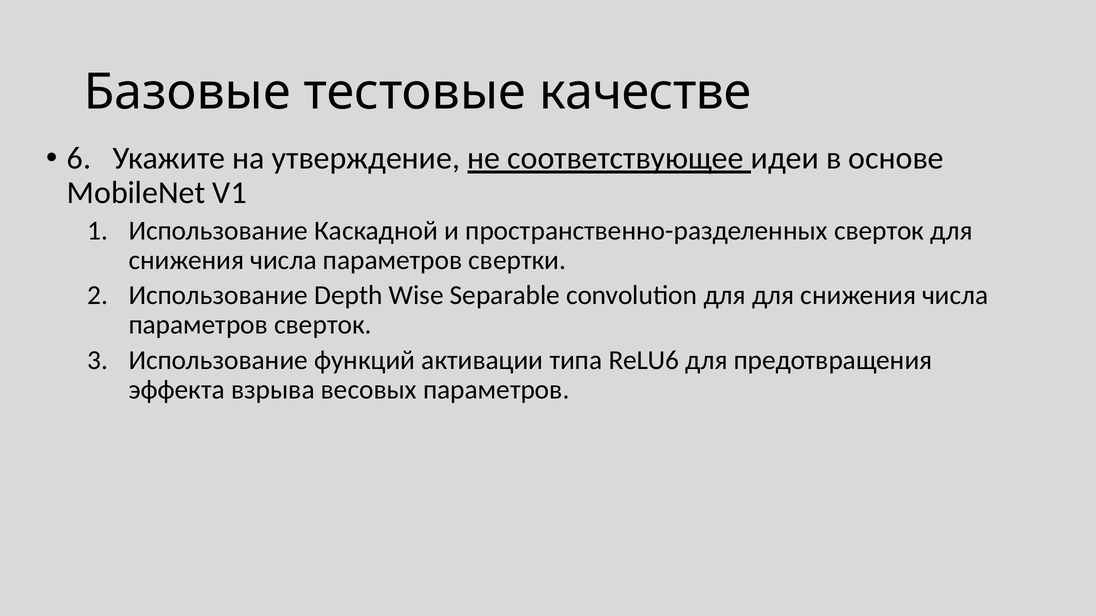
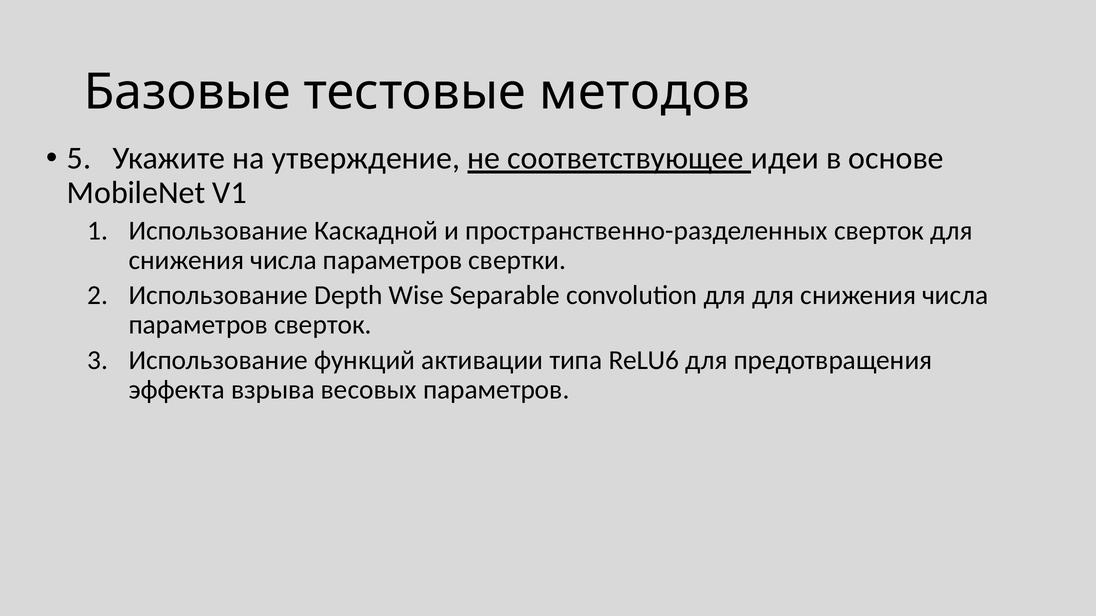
качестве: качестве -> методов (645, 92)
6: 6 -> 5 (79, 158)
